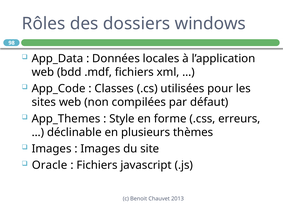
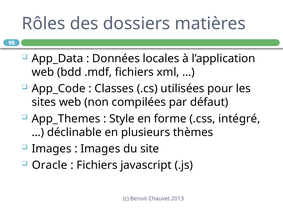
windows: windows -> matières (210, 24)
erreurs: erreurs -> intégré (239, 119)
